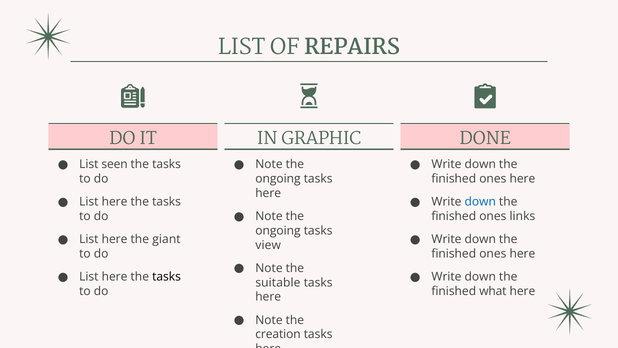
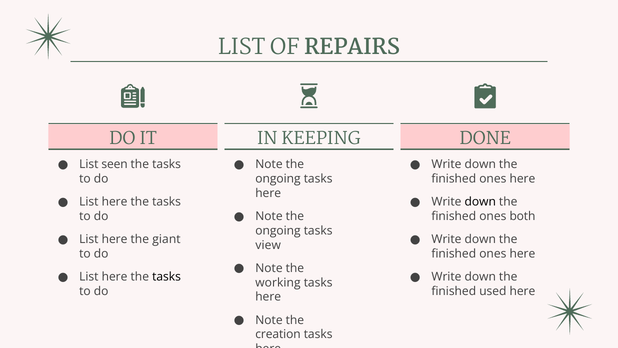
GRAPHIC: GRAPHIC -> KEEPING (321, 138)
down colour: blue -> black (480, 202)
links: links -> both (522, 216)
suitable: suitable -> working (278, 282)
what: what -> used (493, 291)
